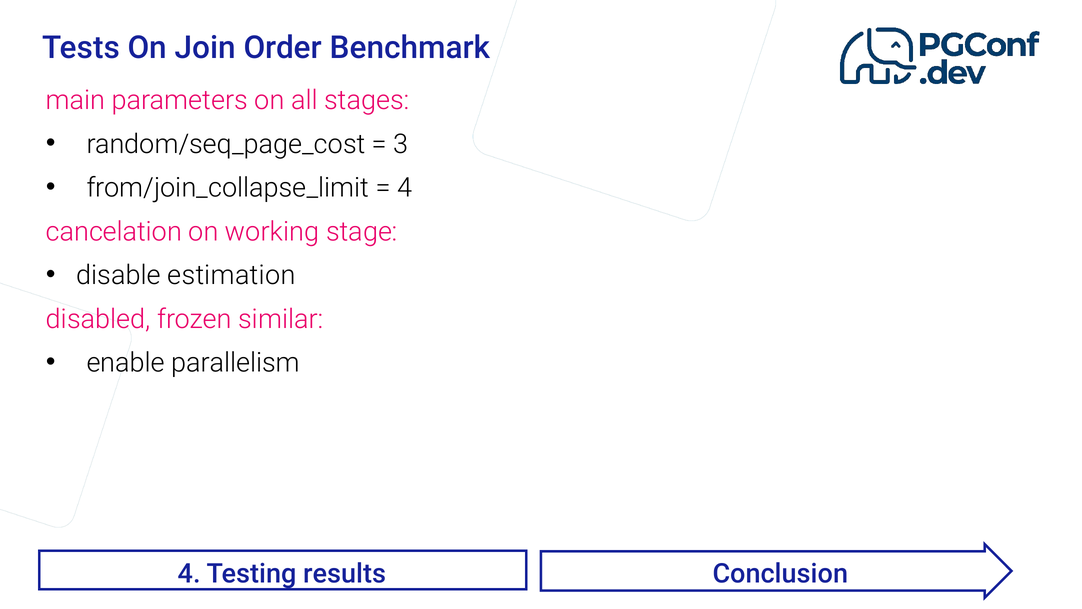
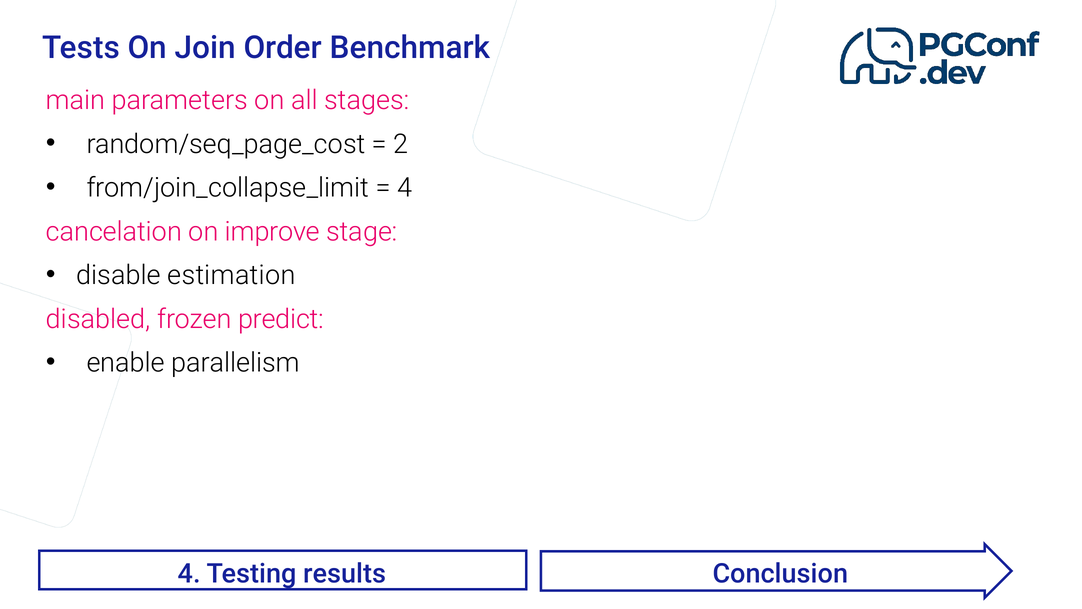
3: 3 -> 2 (401, 144)
working: working -> improve (272, 231)
similar: similar -> predict (281, 319)
